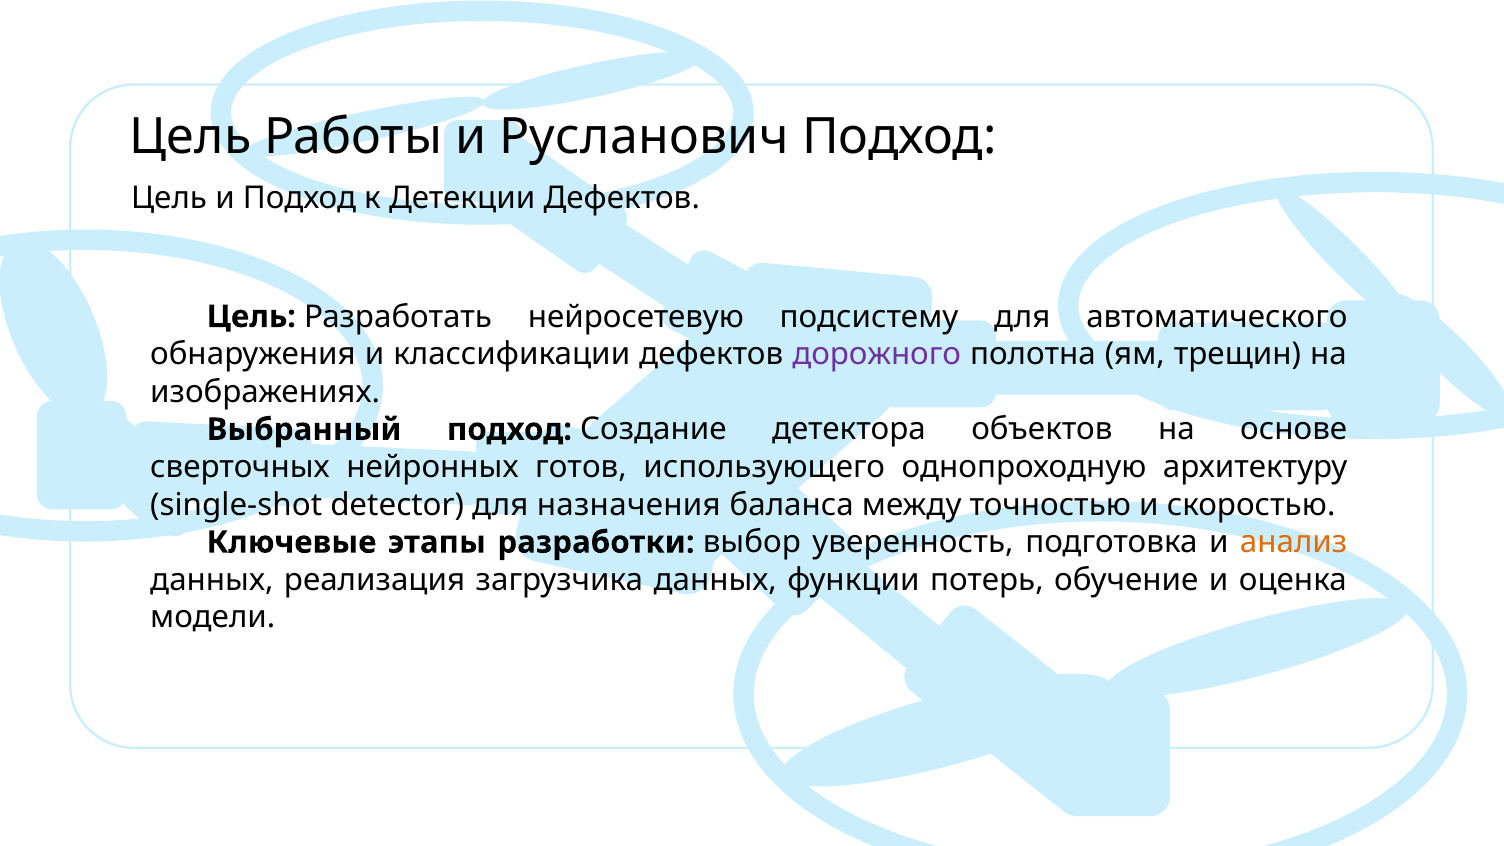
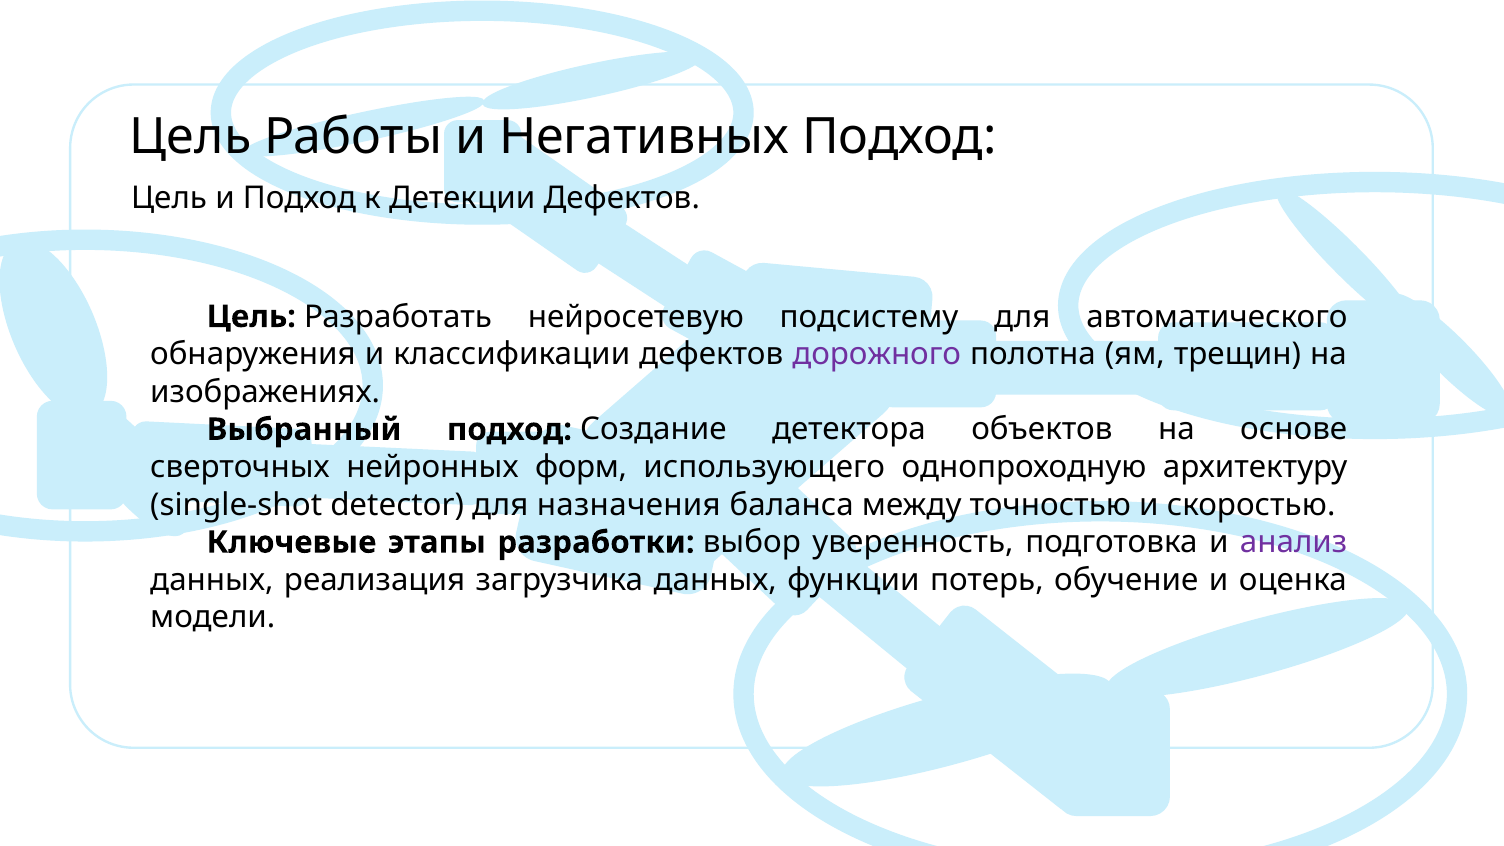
Русланович: Русланович -> Негативных (644, 137)
готов: готов -> форм (581, 467)
анализ colour: orange -> purple (1294, 542)
